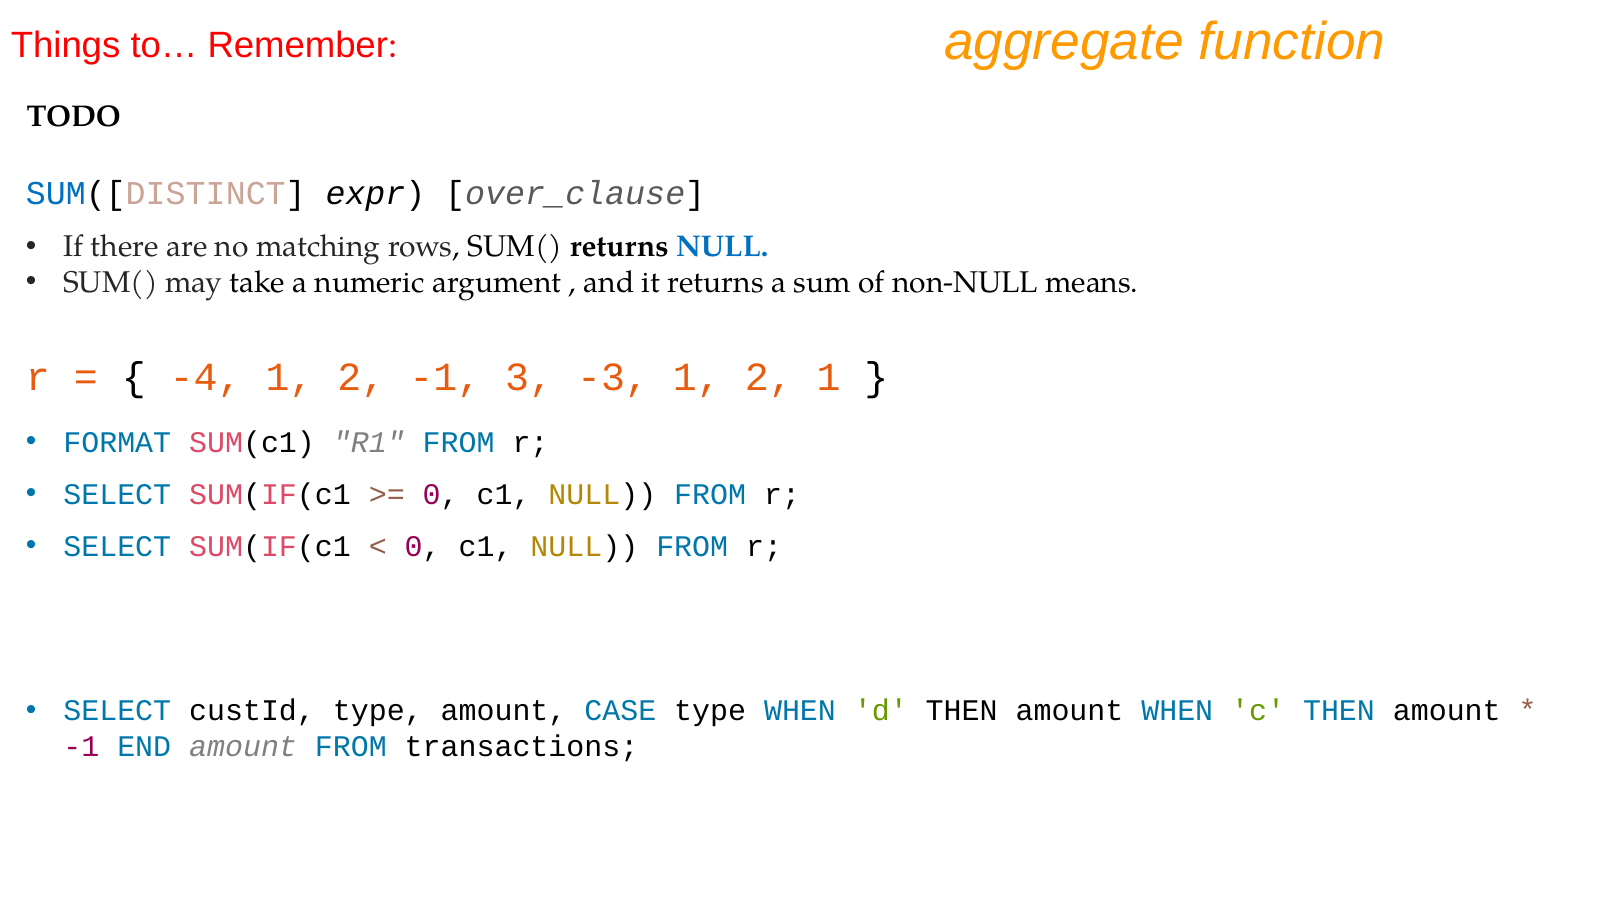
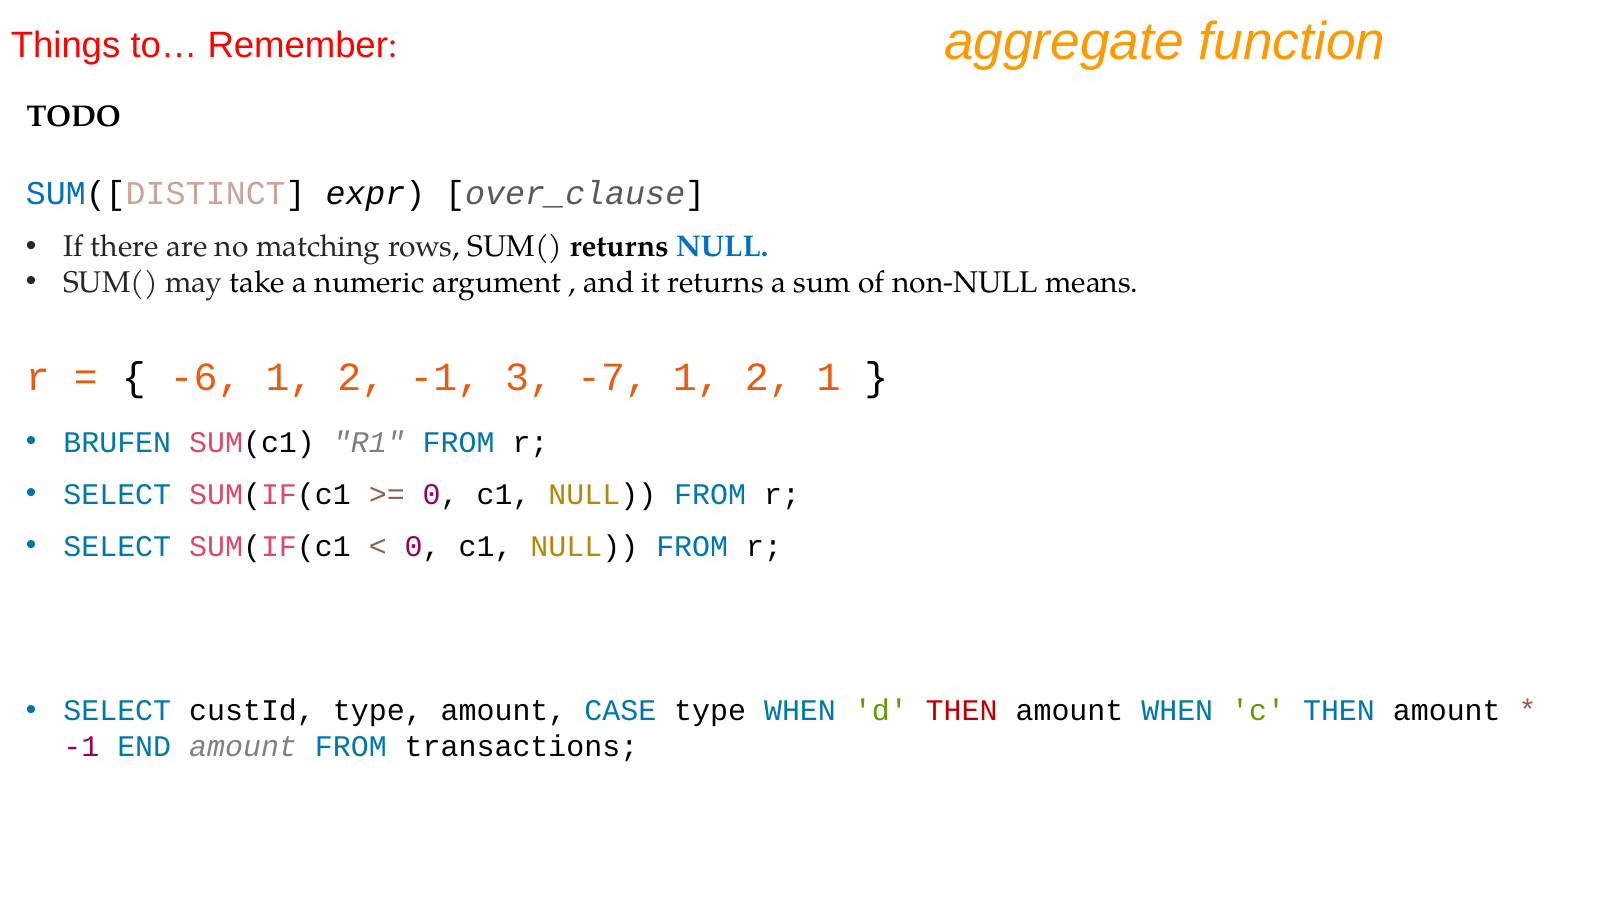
-4: -4 -> -6 (206, 378)
-3: -3 -> -7 (613, 378)
FORMAT: FORMAT -> BRUFEN (117, 443)
THEN colour: black -> red (962, 711)
